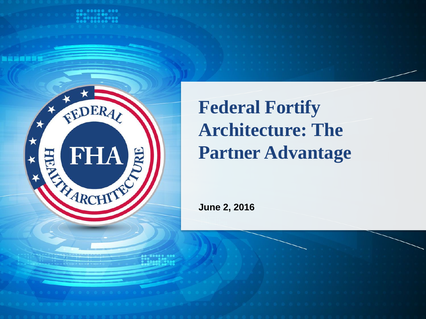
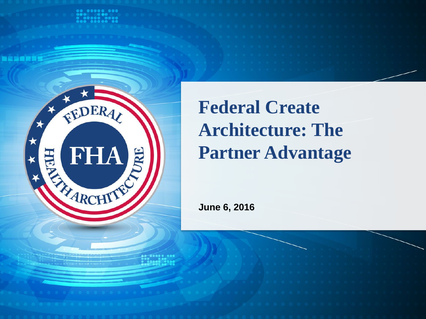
Fortify: Fortify -> Create (293, 107)
2: 2 -> 6 (227, 208)
